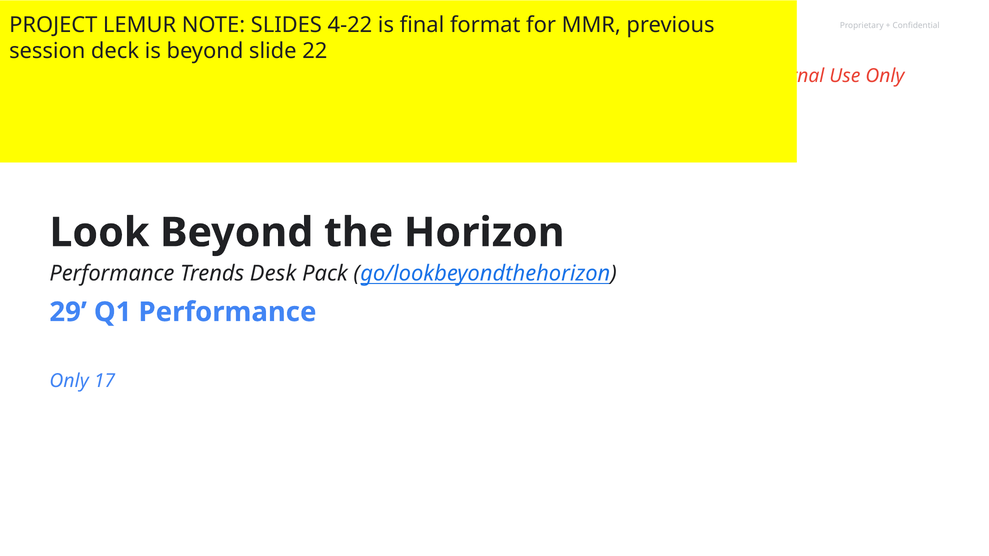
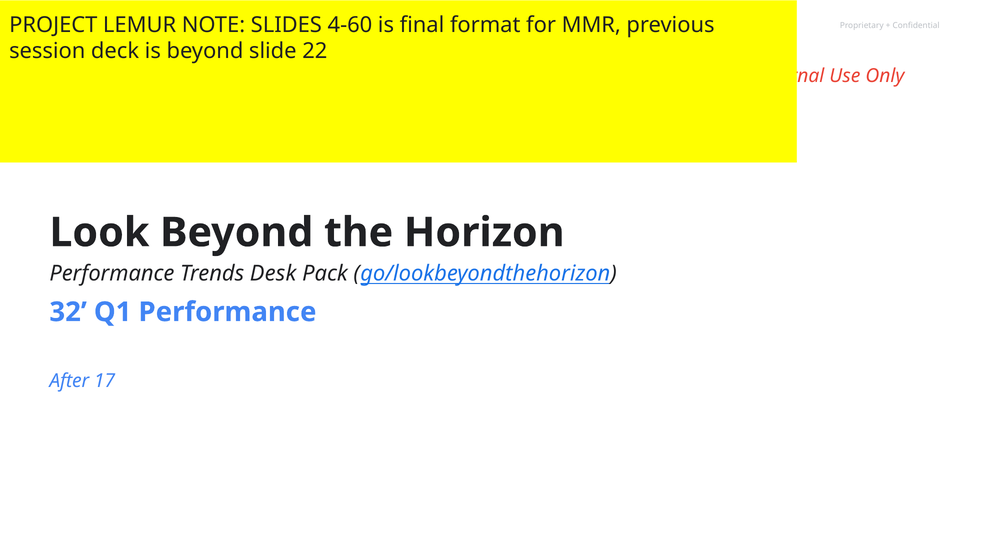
4-22: 4-22 -> 4-60 (350, 25)
29: 29 -> 32 (68, 312)
Only: Only -> After (69, 381)
